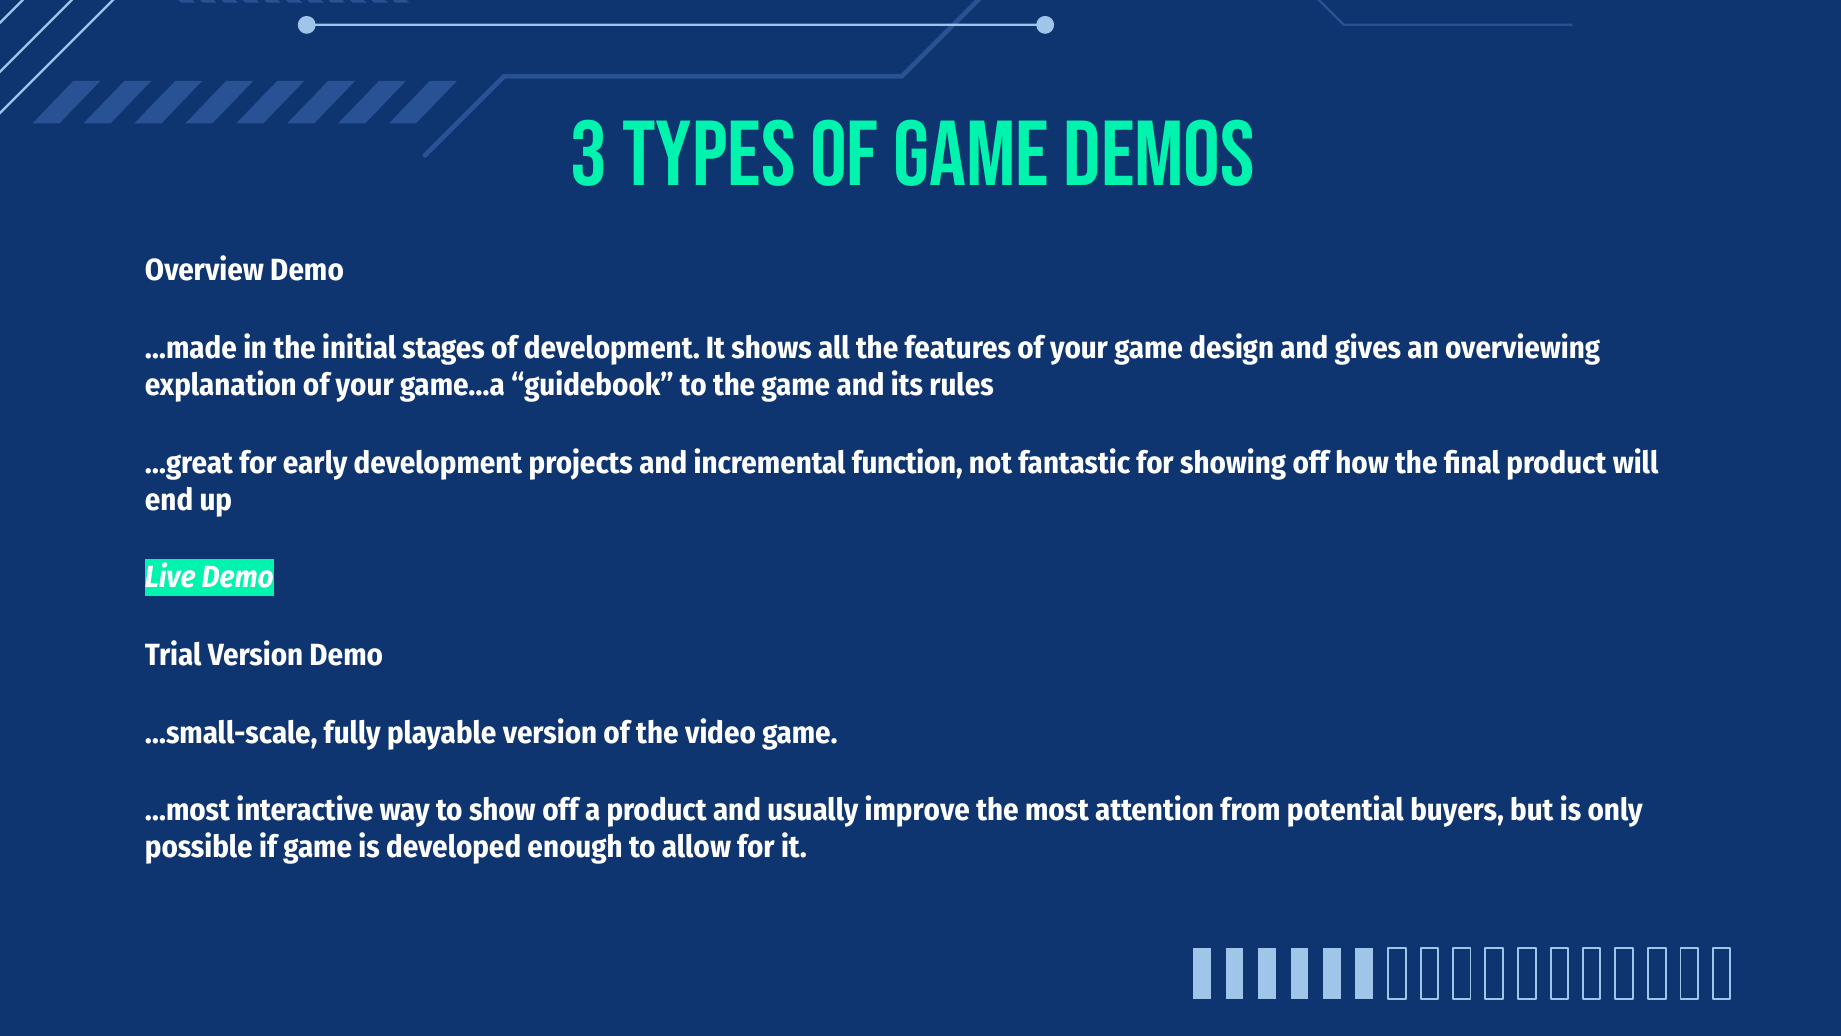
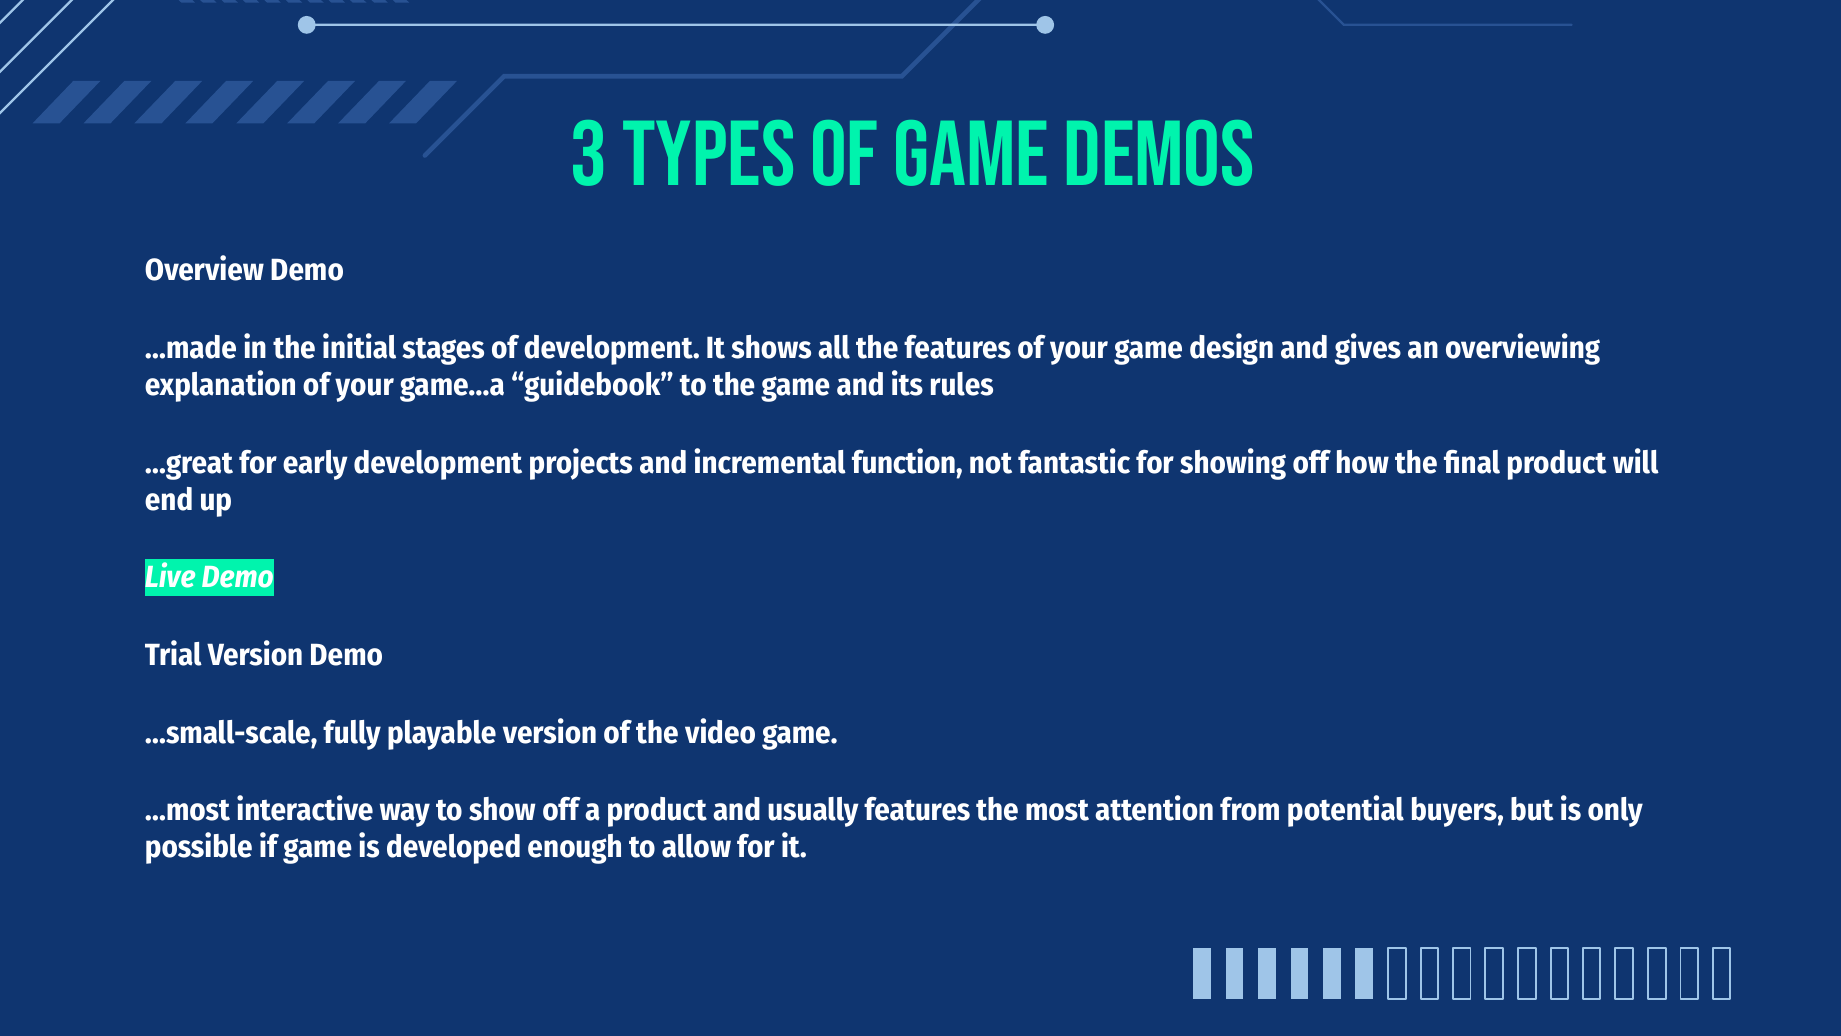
usually improve: improve -> features (917, 811)
